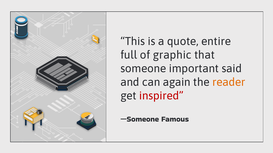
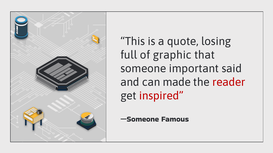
entire: entire -> losing (216, 42)
again: again -> made (177, 82)
reader colour: orange -> red (229, 82)
